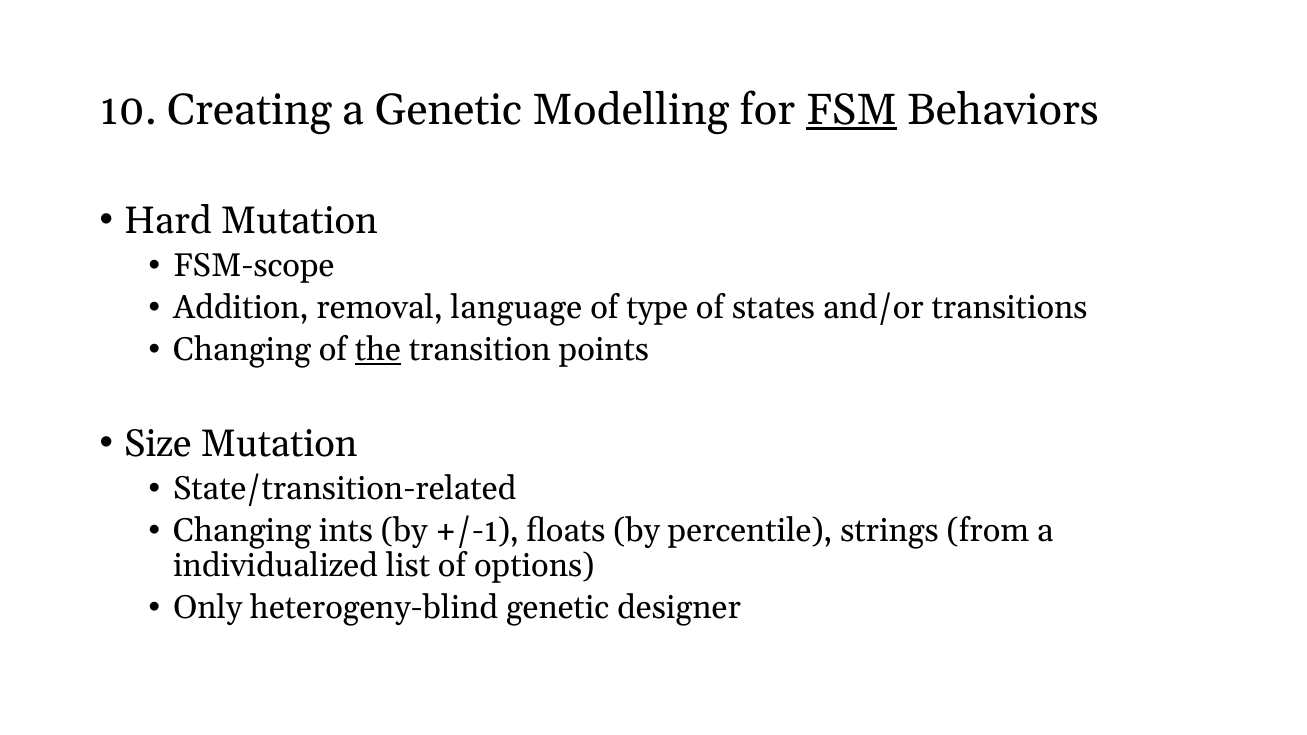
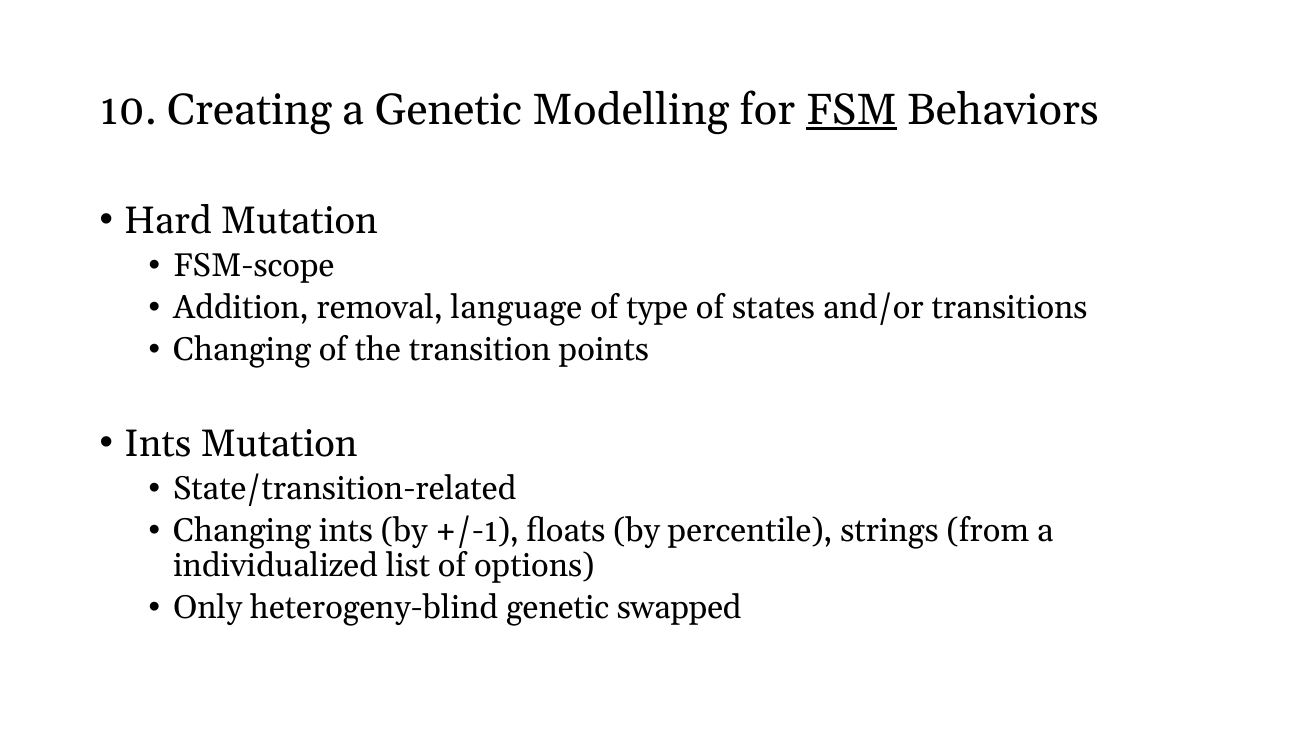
the underline: present -> none (378, 350)
Size: Size -> Ints (158, 444)
designer: designer -> swapped (679, 608)
